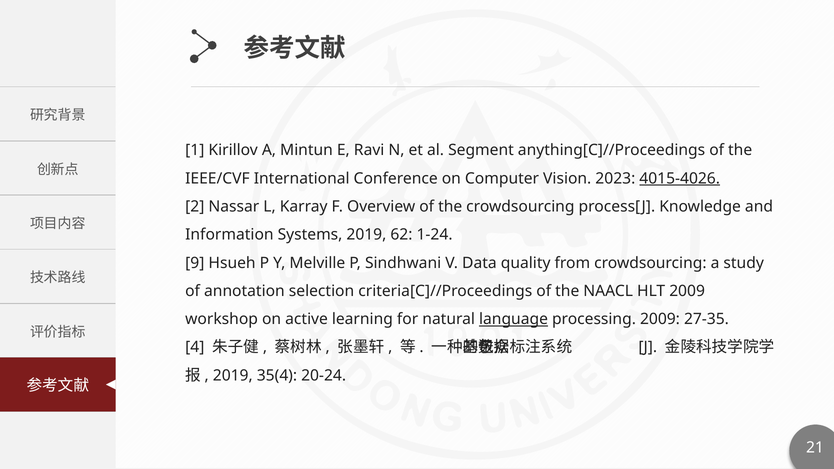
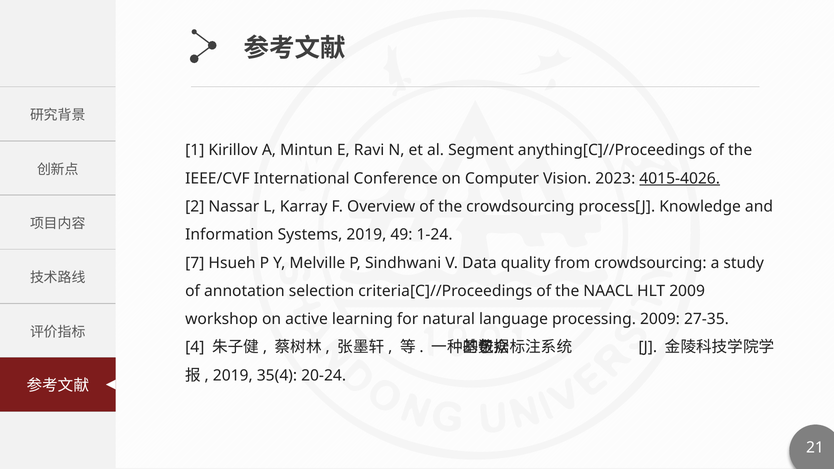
62: 62 -> 49 (401, 235)
9: 9 -> 7 (195, 263)
language underline: present -> none (514, 319)
